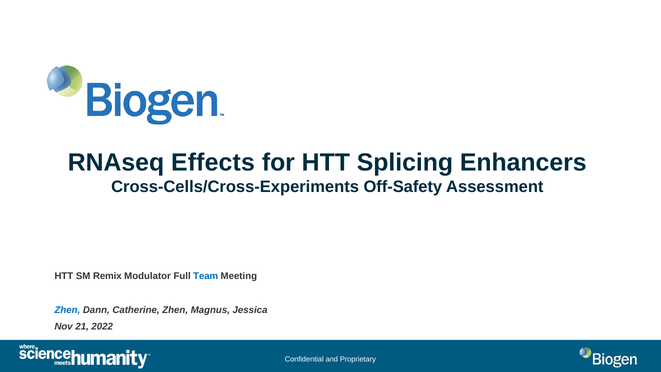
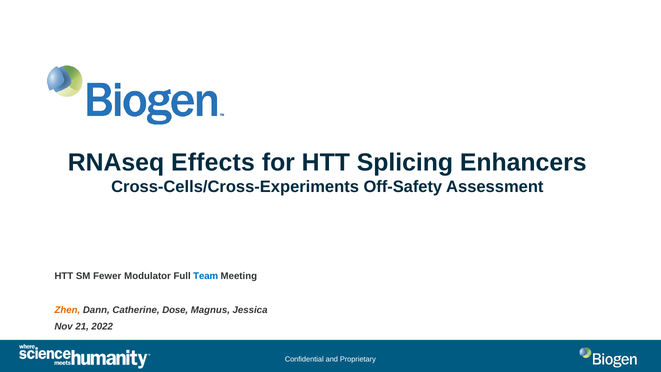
Remix: Remix -> Fewer (107, 276)
Zhen colour: blue -> orange (67, 310)
Catherine Zhen: Zhen -> Dose (175, 310)
